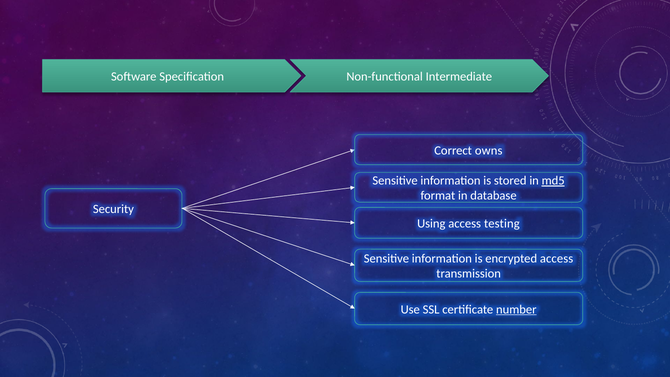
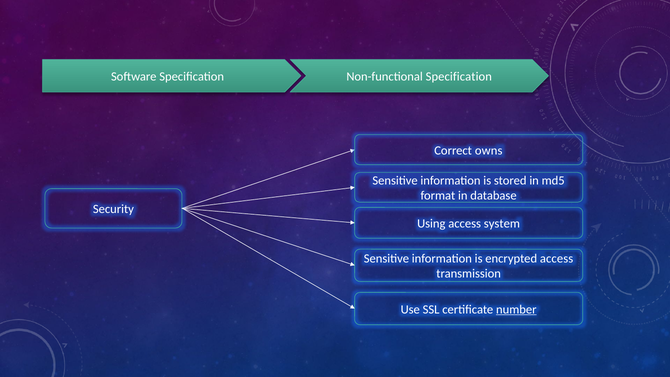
Non-functional Intermediate: Intermediate -> Specification (459, 77)
md5 underline: present -> none (553, 181)
testing: testing -> system (502, 224)
